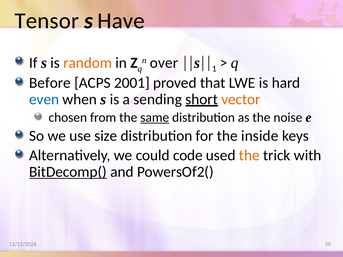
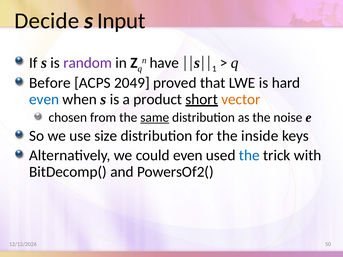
Tensor: Tensor -> Decide (47, 21)
Have: Have -> Input (121, 21)
over: over -> have (164, 63)
random colour: orange -> purple (88, 63)
2001: 2001 -> 2049 (132, 83)
sending: sending -> product (158, 99)
could code: code -> even (188, 156)
the colour: orange -> blue (249, 156)
BitDecomp( underline: present -> none (68, 172)
